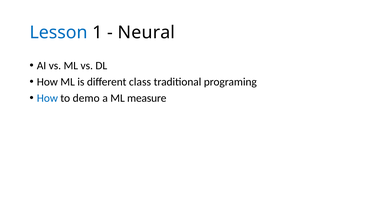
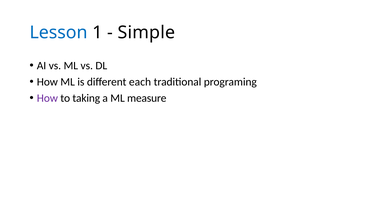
Neural: Neural -> Simple (146, 33)
class: class -> each (140, 82)
How colour: blue -> purple (47, 98)
demo: demo -> taking (86, 98)
